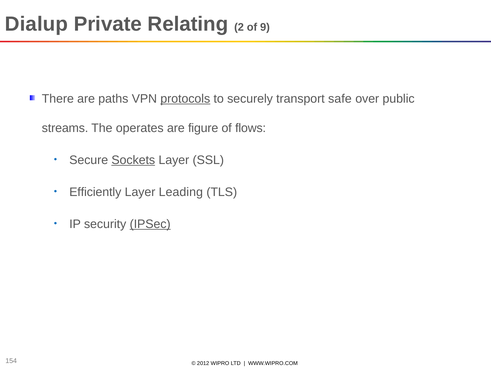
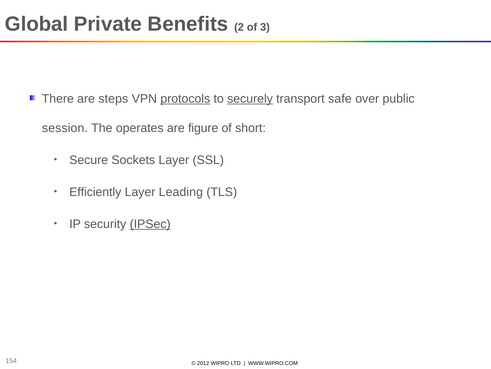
Dialup: Dialup -> Global (37, 24)
Relating: Relating -> Benefits (188, 24)
9: 9 -> 3 (265, 27)
paths: paths -> steps (113, 98)
securely underline: none -> present (250, 98)
streams: streams -> session (65, 128)
flows: flows -> short (250, 128)
Sockets underline: present -> none (133, 160)
